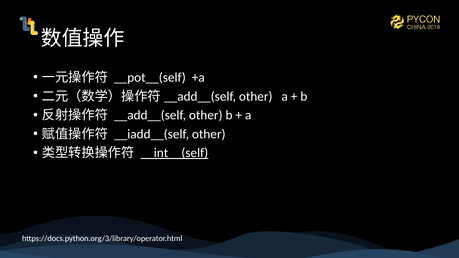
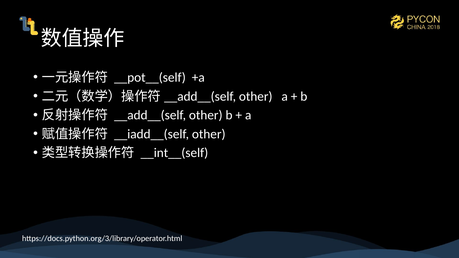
__int__(self underline: present -> none (174, 153)
